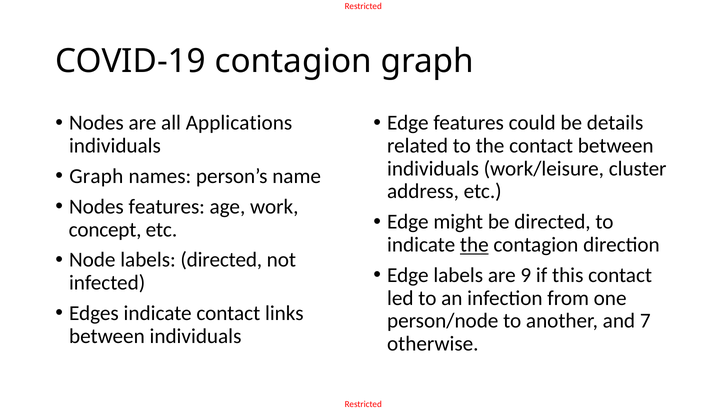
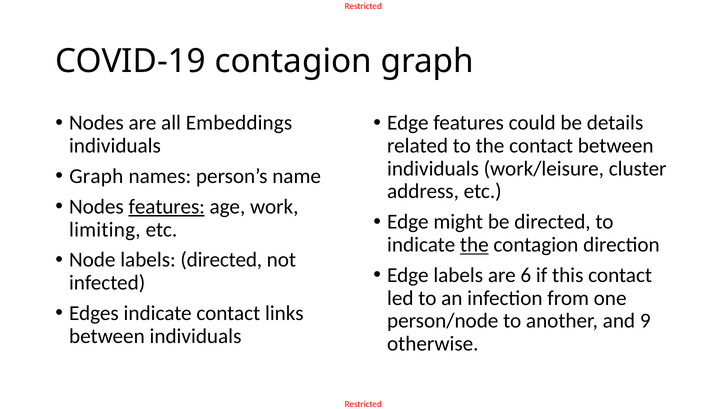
Applications: Applications -> Embeddings (239, 123)
features underline: none -> present (167, 207)
concept: concept -> limiting (105, 229)
9: 9 -> 6 (526, 275)
7: 7 -> 9 (645, 321)
